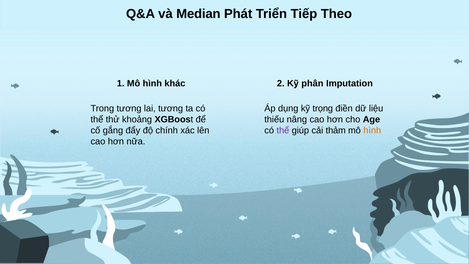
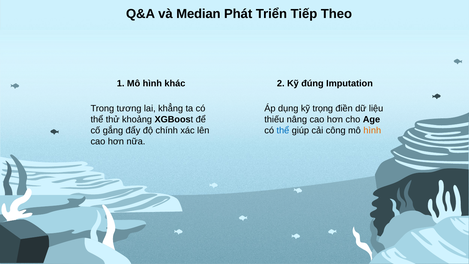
phân: phân -> đúng (312, 84)
lai tương: tương -> khẳng (171, 108)
thể colour: purple -> blue (283, 130)
thảm: thảm -> công (336, 130)
